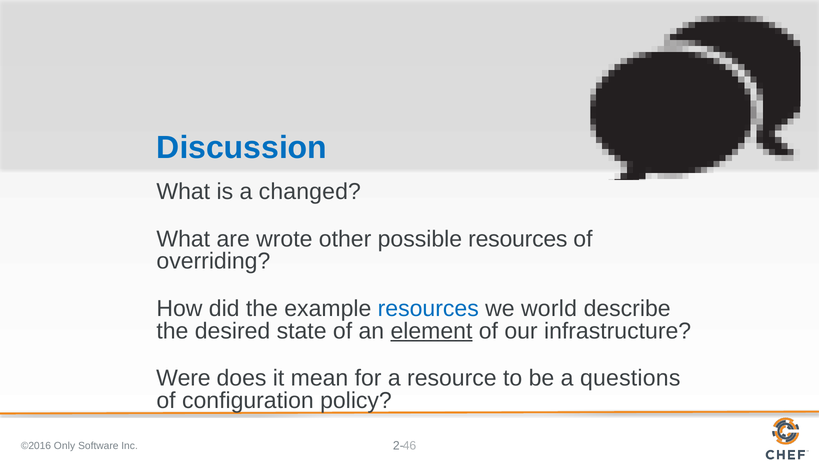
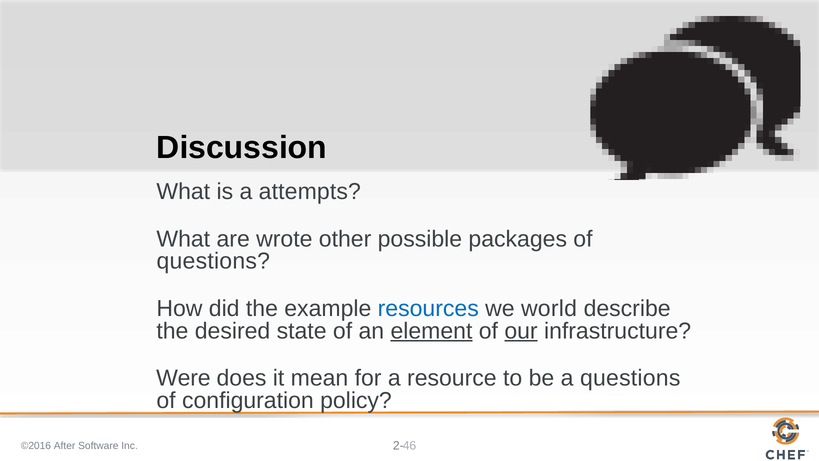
Discussion colour: blue -> black (242, 147)
changed: changed -> attempts (310, 192)
possible resources: resources -> packages (518, 239)
overriding: overriding -> questions (213, 261)
our underline: none -> present (521, 331)
Only: Only -> After (65, 446)
